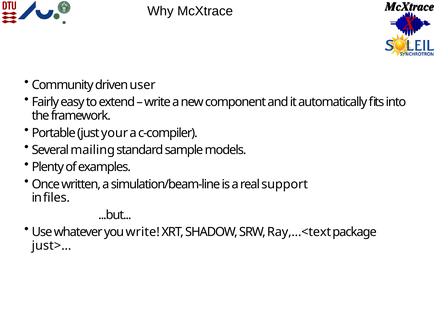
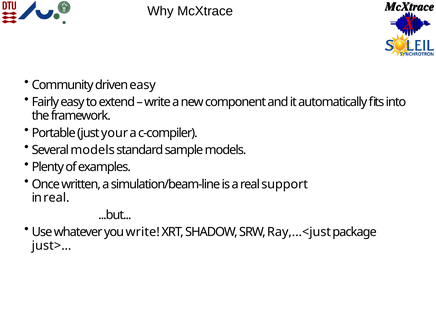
driven user: user -> easy (143, 85)
Several mailing: mailing -> models (93, 150)
in files: files -> real (56, 198)
Ray,...<text: Ray,...<text -> Ray,...<just (299, 232)
